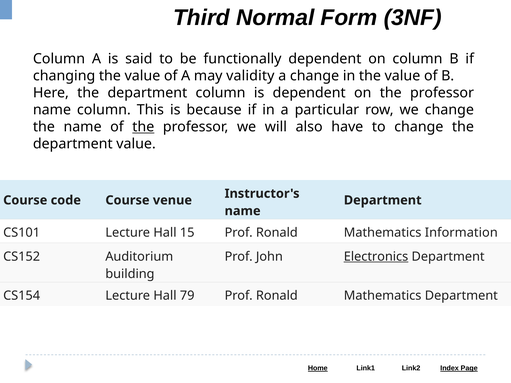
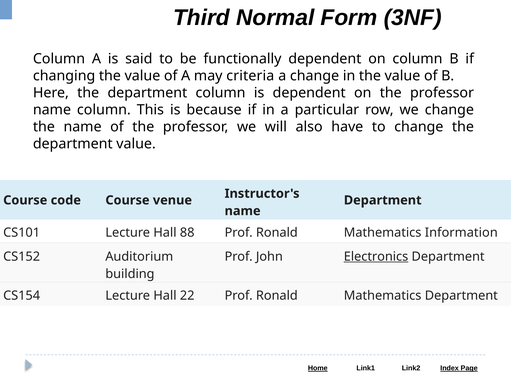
validity: validity -> criteria (250, 76)
the underline: present -> none (143, 127)
15: 15 -> 88 (187, 233)
79: 79 -> 22 (187, 296)
